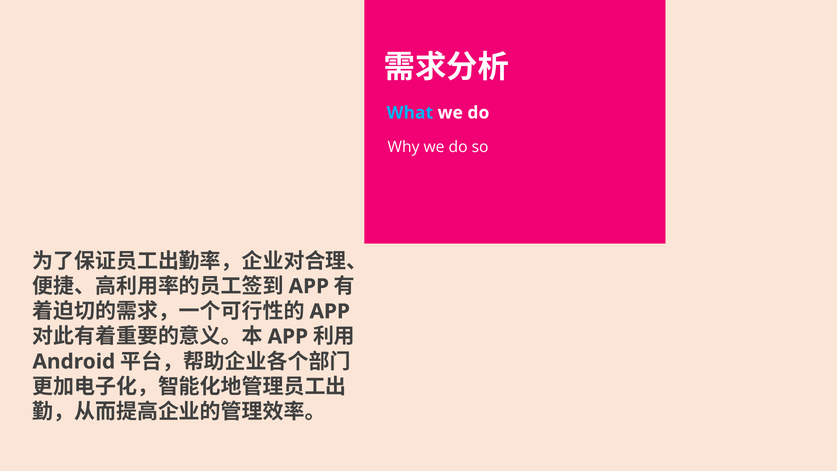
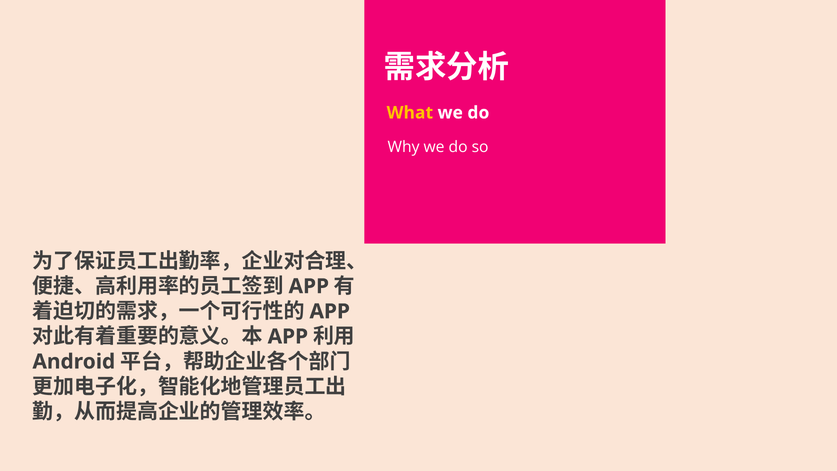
What colour: light blue -> yellow (410, 113)
